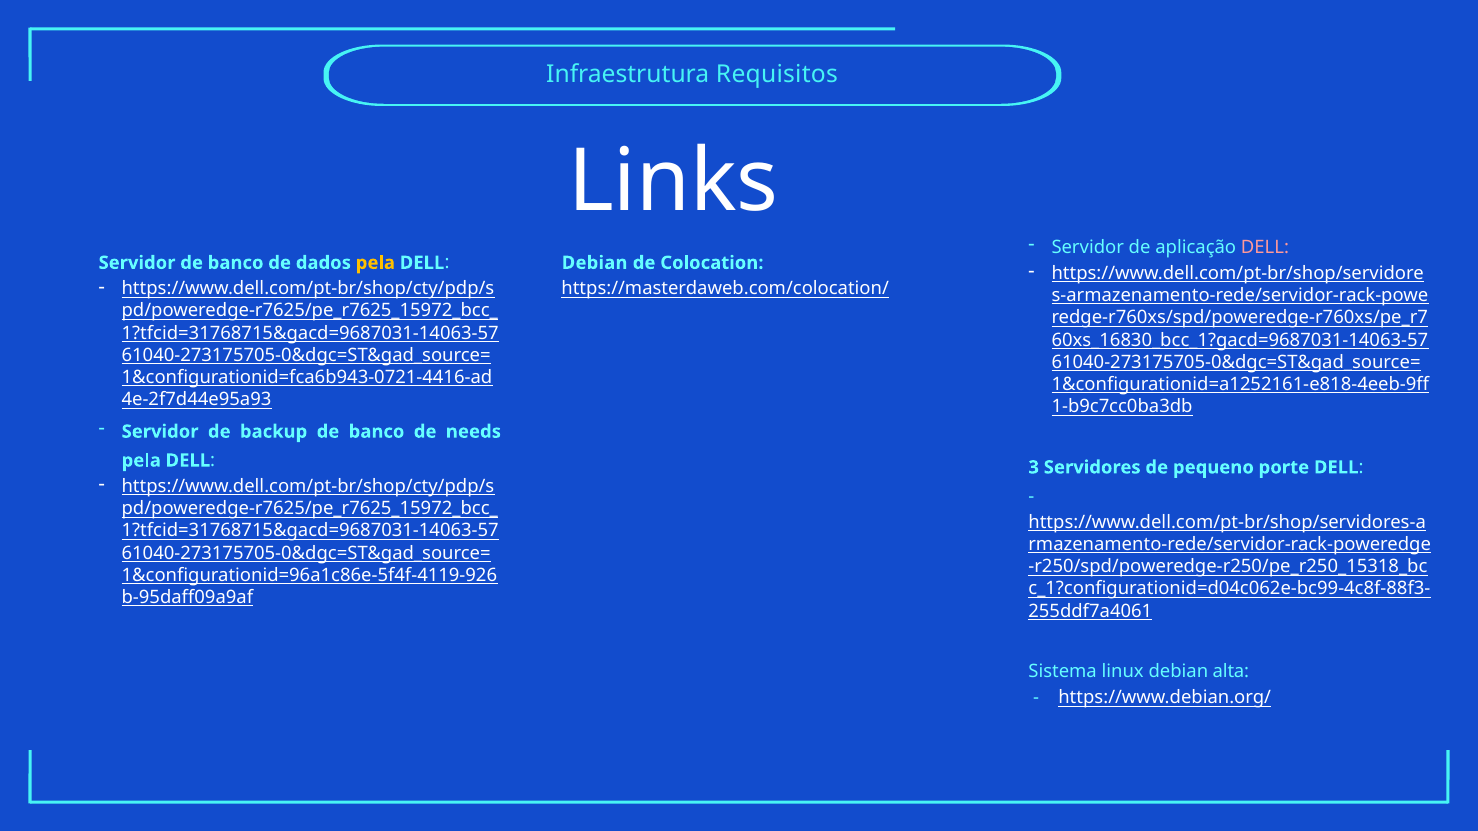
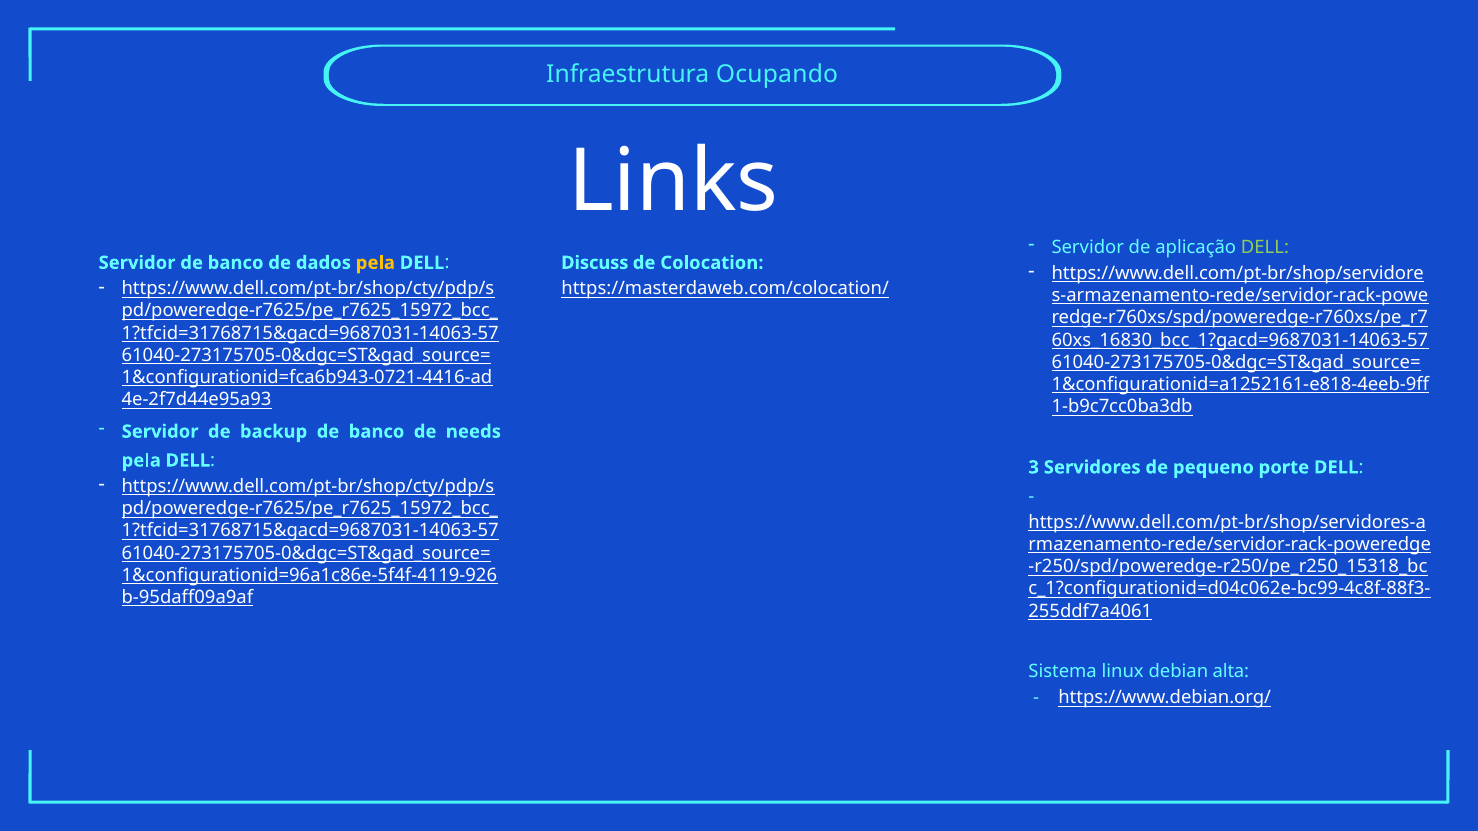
Requisitos: Requisitos -> Ocupando (777, 74)
DELL colour: pink -> light green (1265, 248)
Debian: Debian -> Discuss (595, 263)
